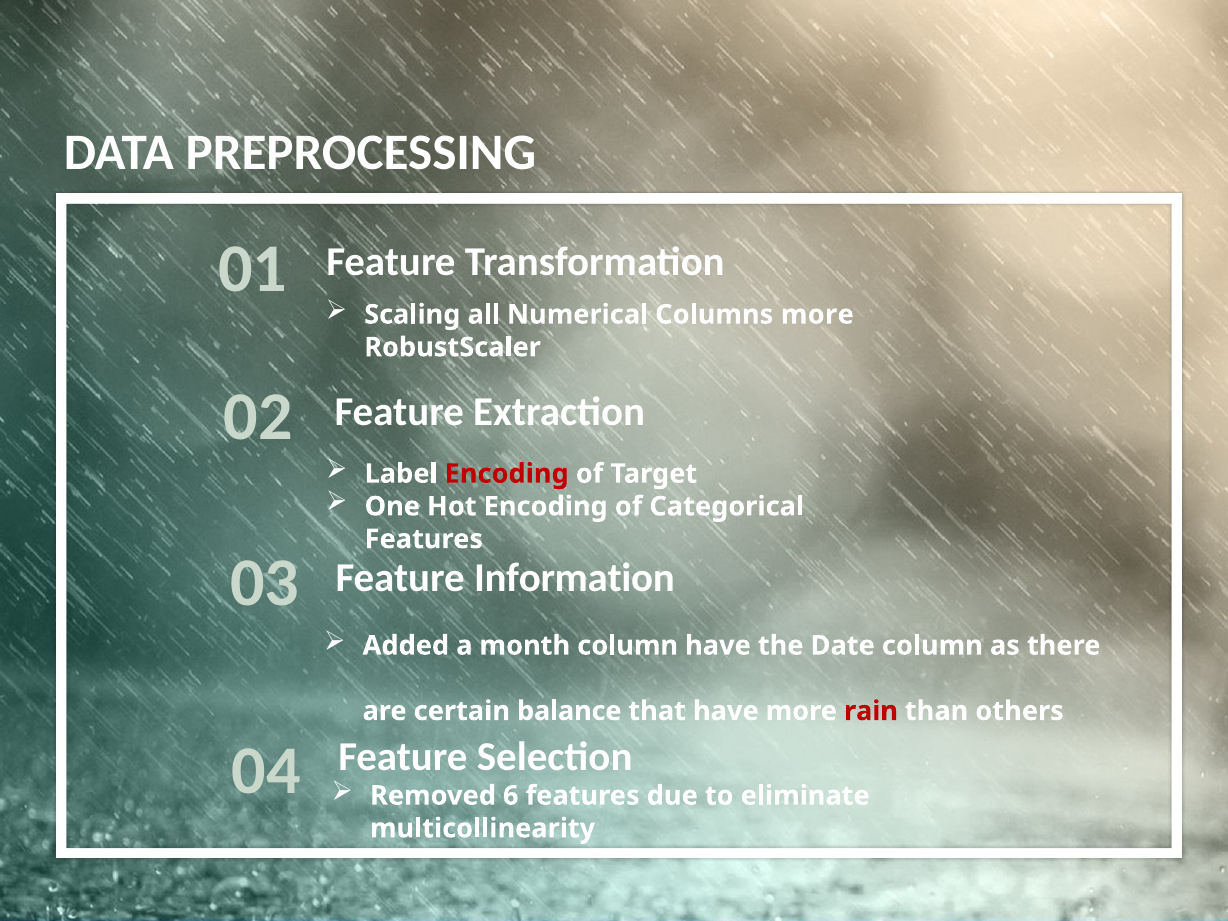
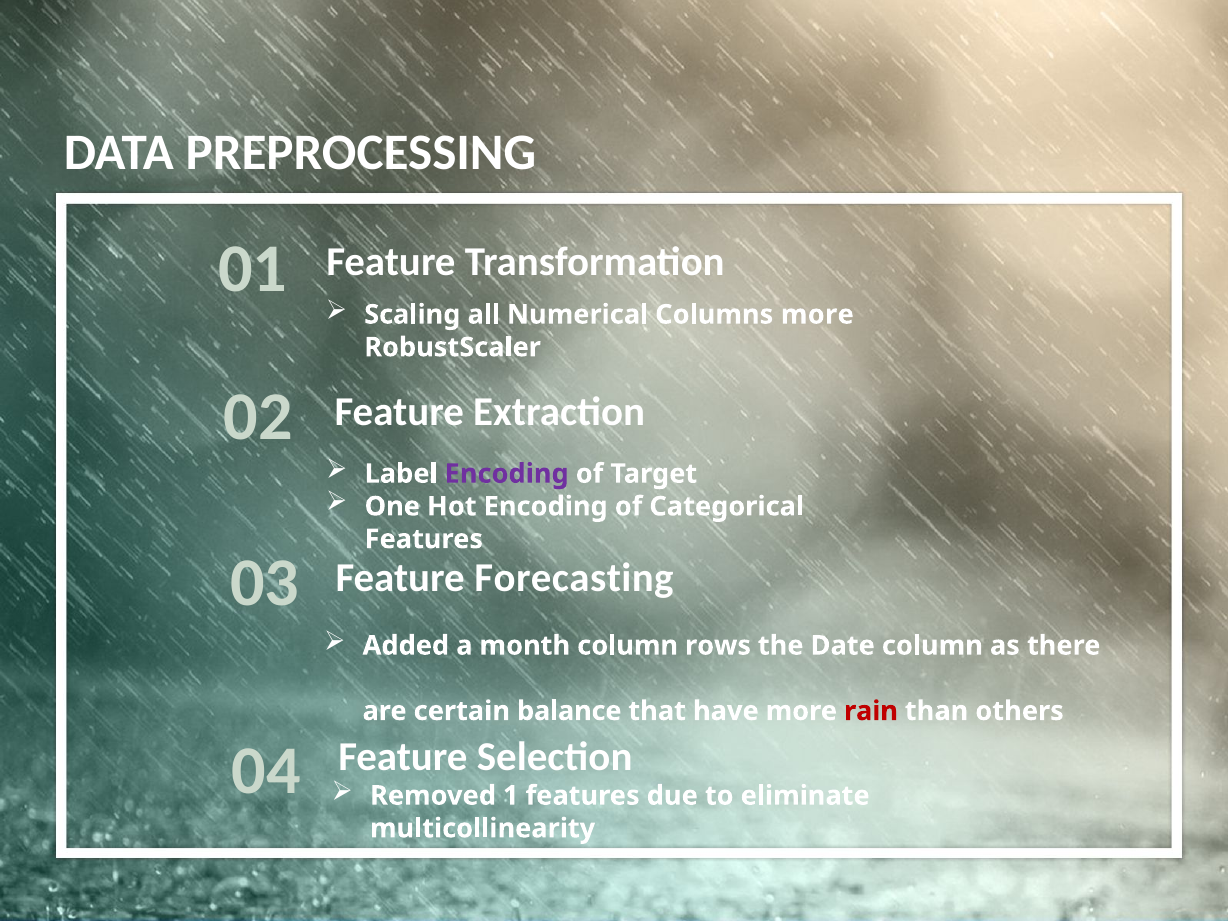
Encoding colour: red -> purple (507, 474)
Information: Information -> Forecasting (574, 578)
column have: have -> rows (718, 646)
6: 6 -> 1 (511, 796)
